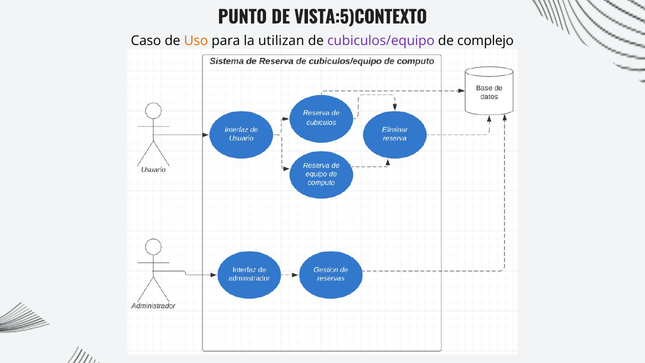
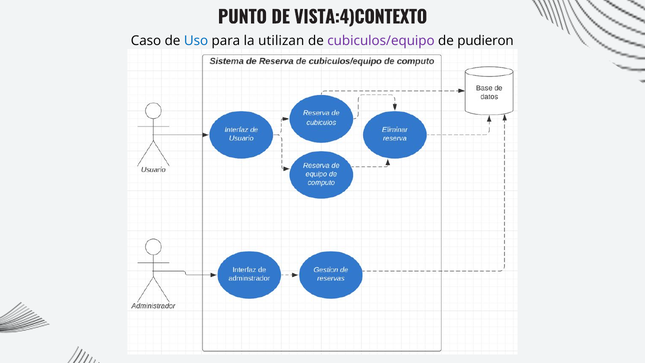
VISTA:5)CONTEXTO: VISTA:5)CONTEXTO -> VISTA:4)CONTEXTO (361, 17)
Uso colour: orange -> blue (196, 41)
complejo: complejo -> pudieron (486, 41)
